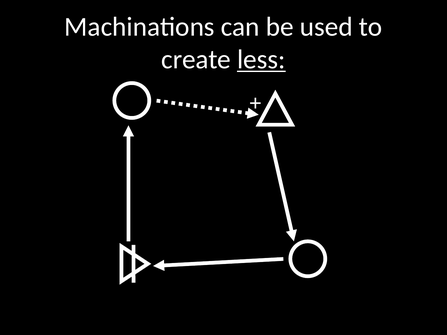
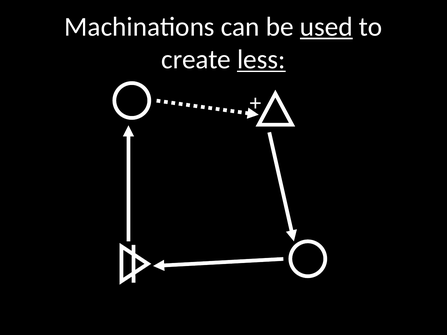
used underline: none -> present (326, 27)
